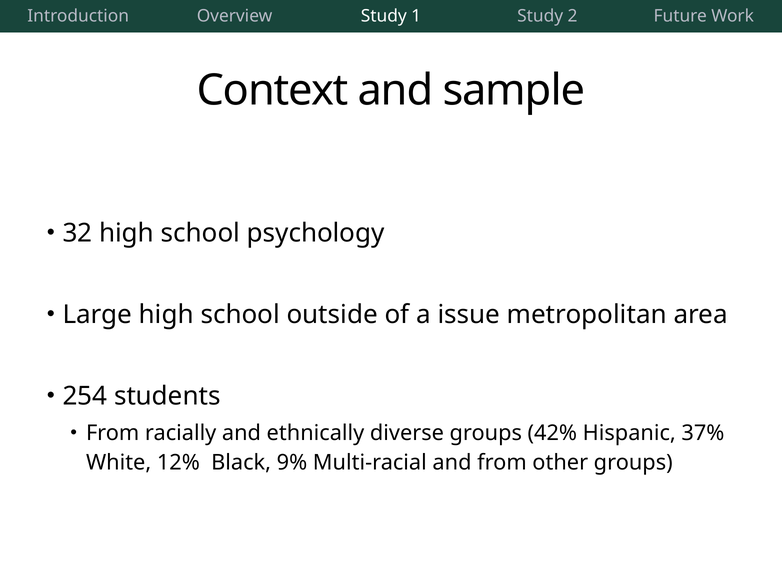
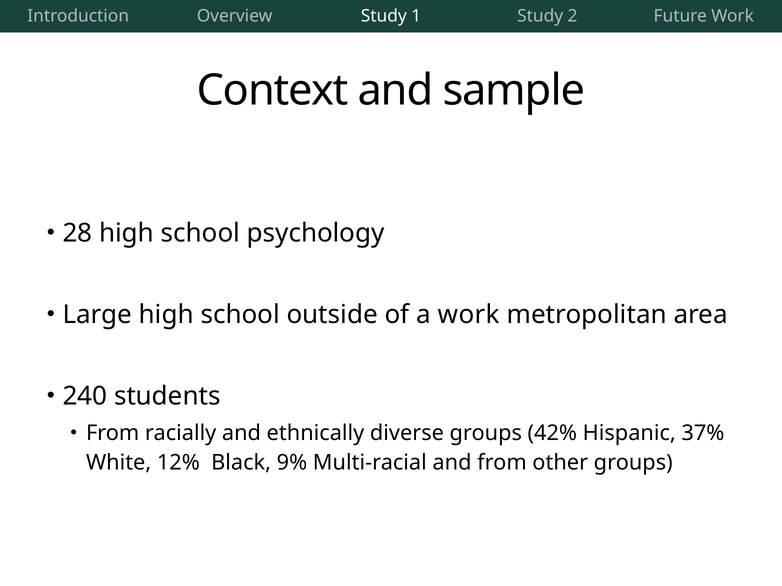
32: 32 -> 28 (77, 233)
a issue: issue -> work (469, 315)
254: 254 -> 240 (85, 397)
